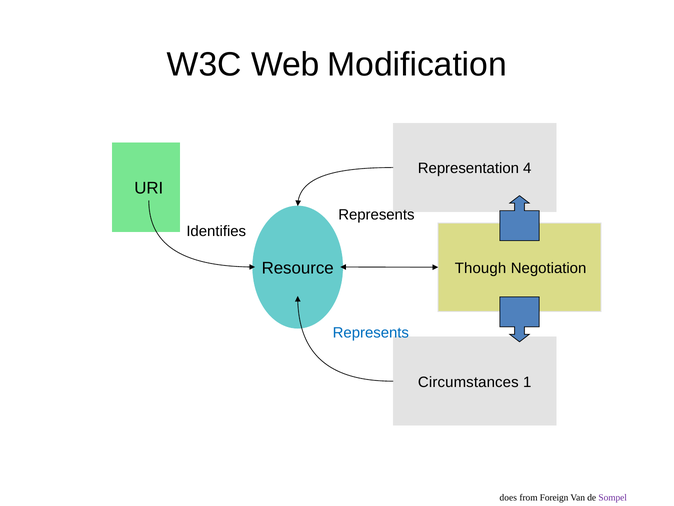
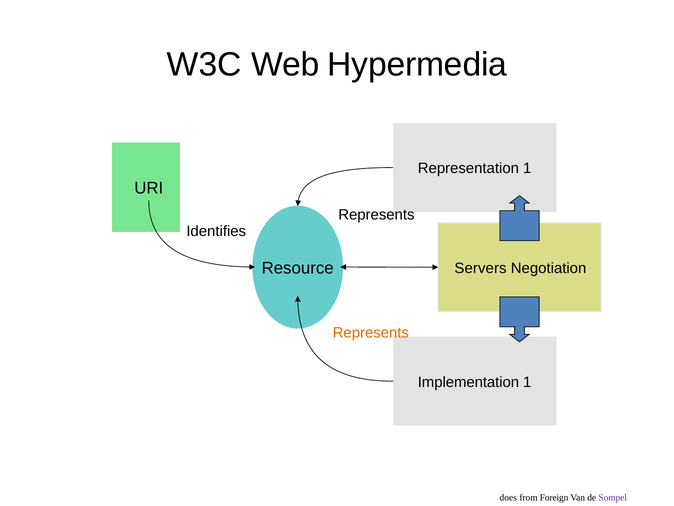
Modification: Modification -> Hypermedia (417, 65)
Representation 4: 4 -> 1 (527, 168)
Though: Though -> Servers (481, 268)
Represents colour: blue -> orange (371, 332)
Circumstances: Circumstances -> Implementation (468, 382)
